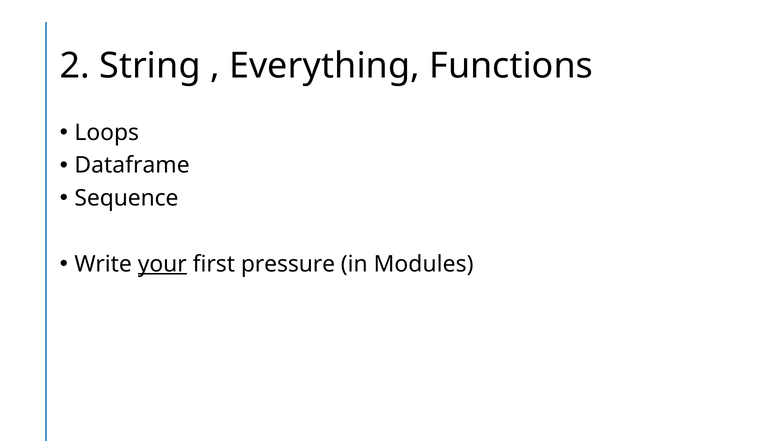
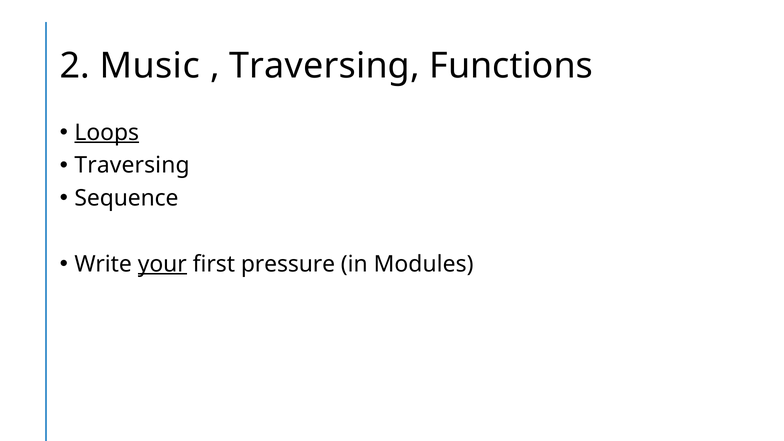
String: String -> Music (150, 66)
Everything: Everything -> Traversing (324, 66)
Loops underline: none -> present (107, 133)
Dataframe: Dataframe -> Traversing (132, 165)
